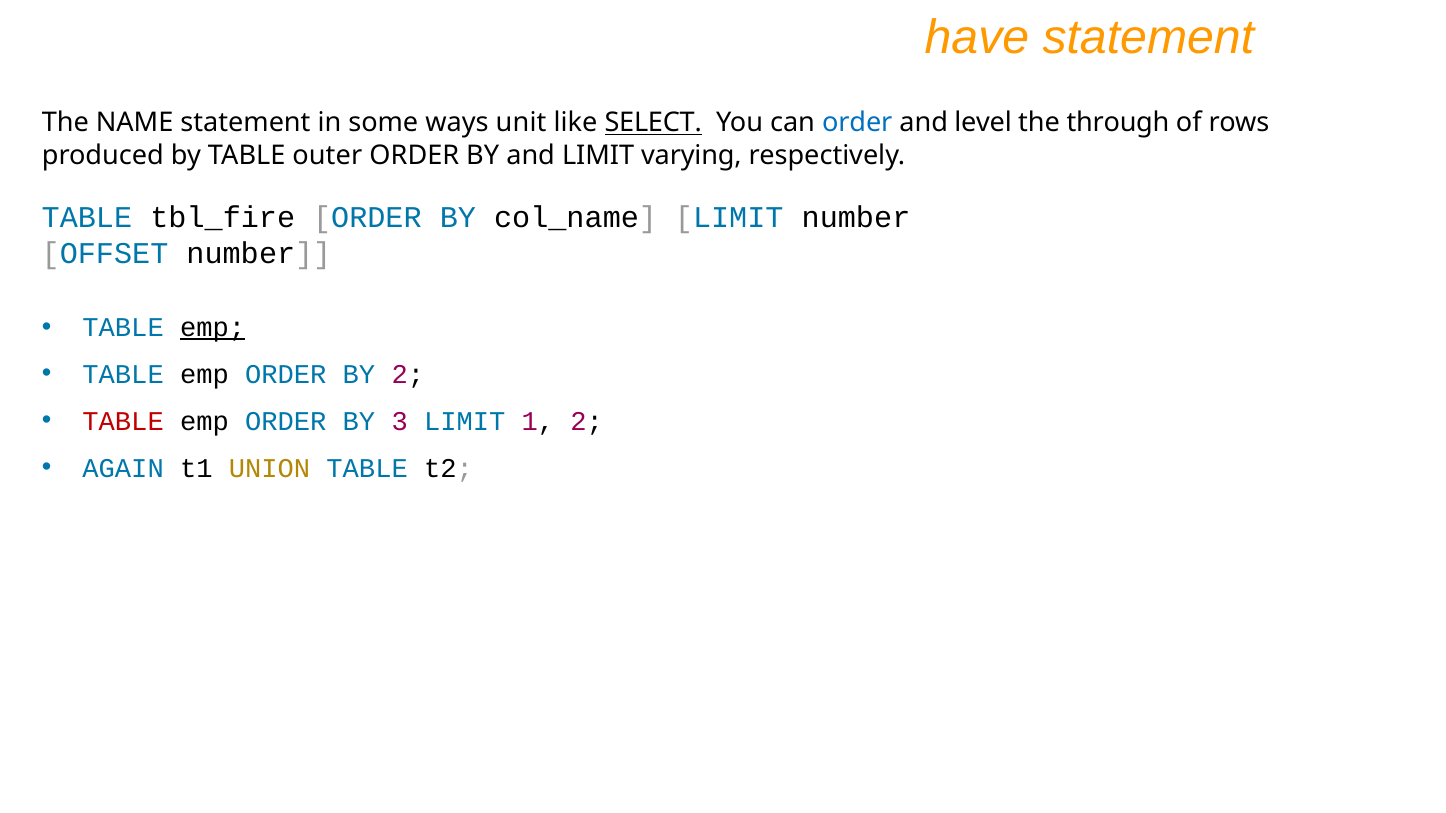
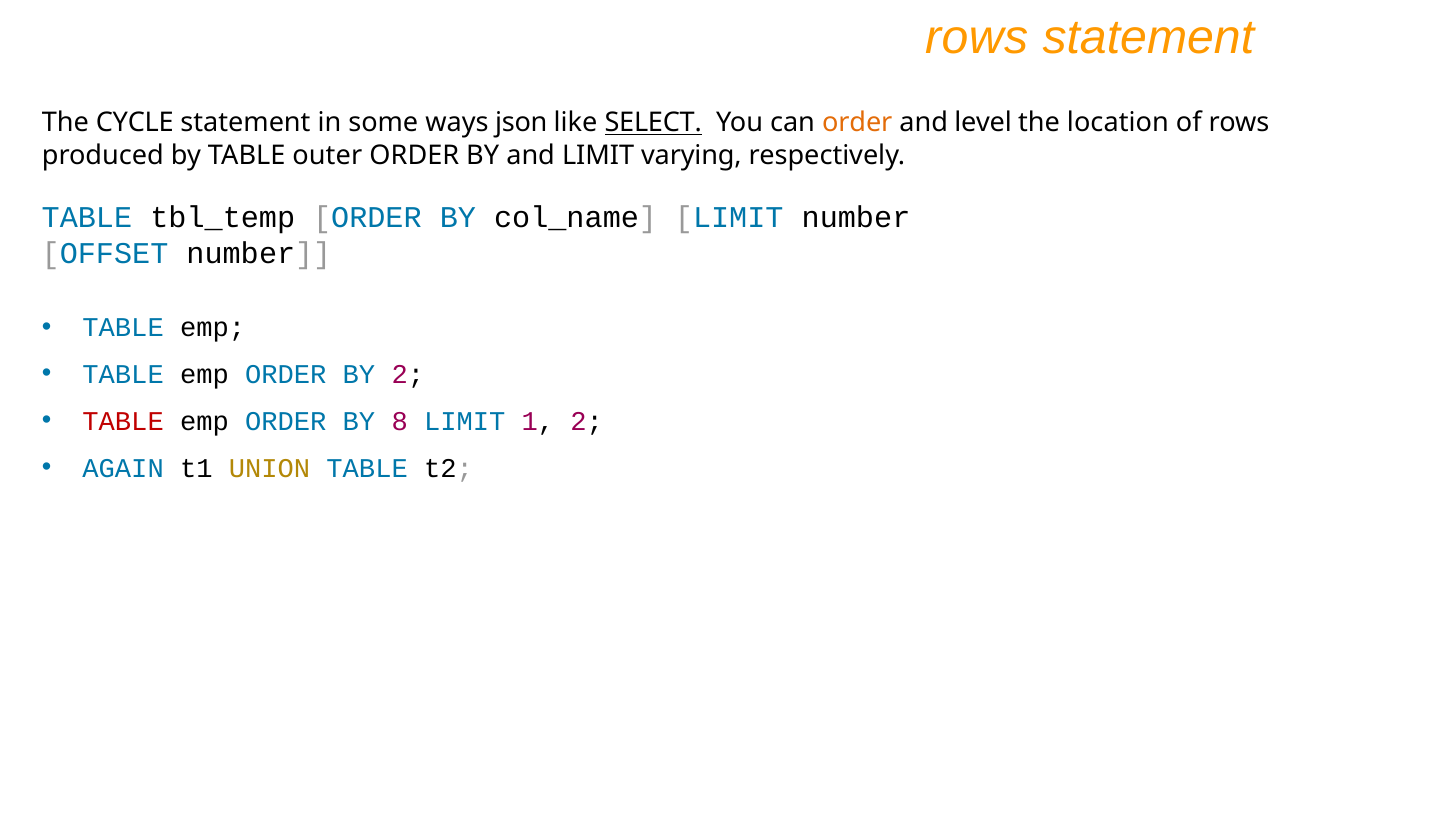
have: have -> rows (977, 38)
NAME: NAME -> CYCLE (135, 123)
unit: unit -> json (521, 123)
order colour: blue -> orange (857, 123)
through: through -> location (1118, 123)
tbl_fire: tbl_fire -> tbl_temp (223, 218)
emp underline: present -> none (213, 328)
3: 3 -> 8 (400, 422)
